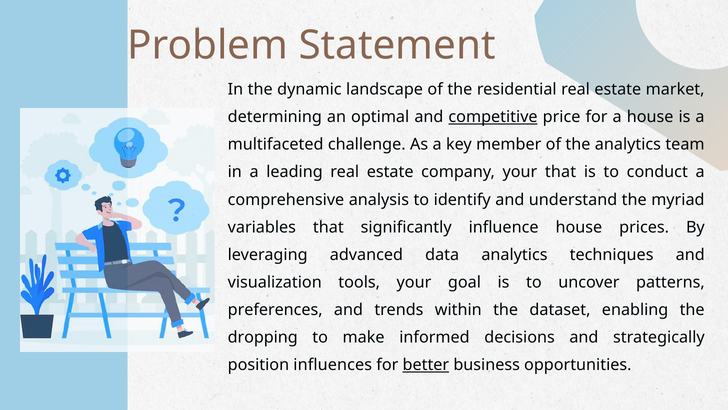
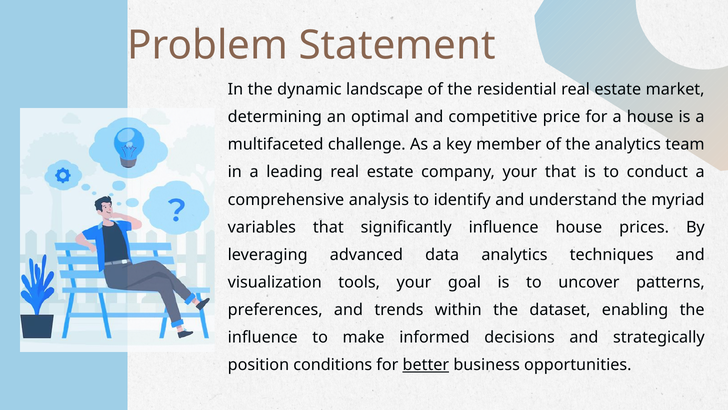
competitive underline: present -> none (493, 117)
dropping: dropping -> influence (263, 337)
influences: influences -> conditions (333, 364)
